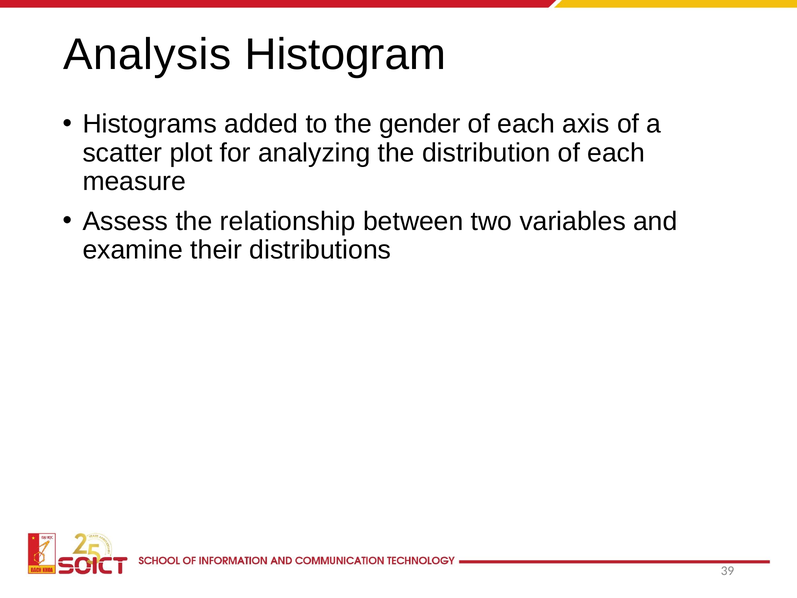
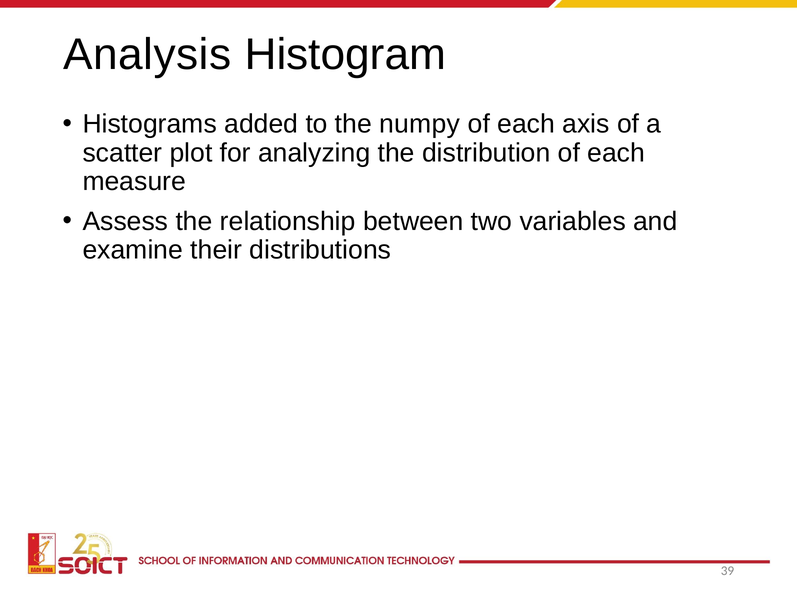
gender: gender -> numpy (420, 124)
